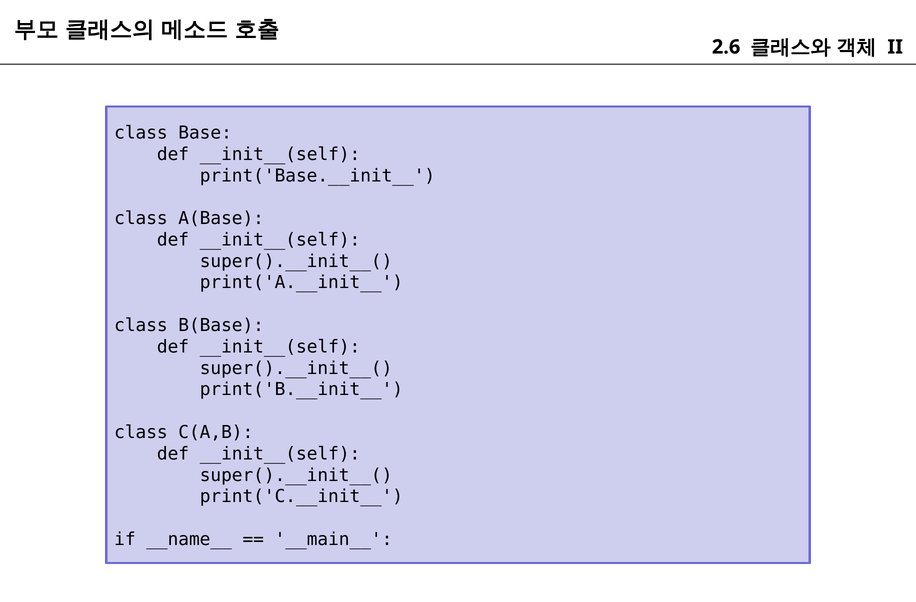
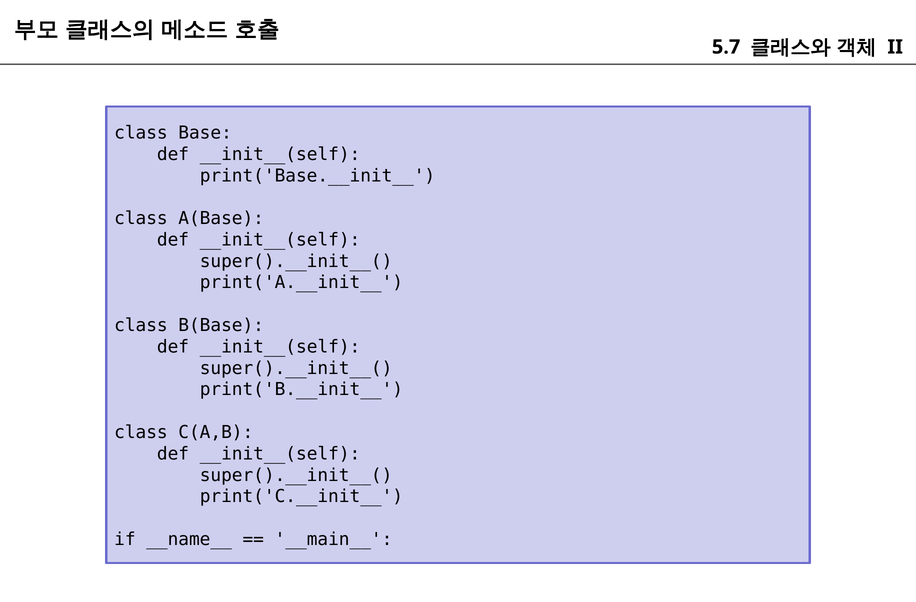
2.6: 2.6 -> 5.7 (726, 47)
